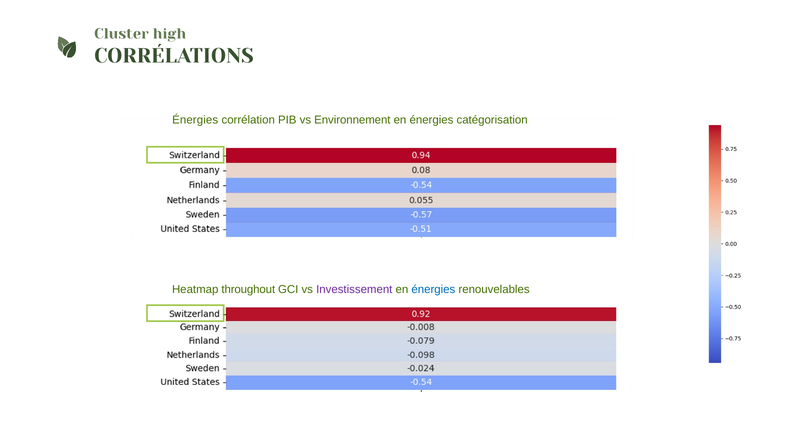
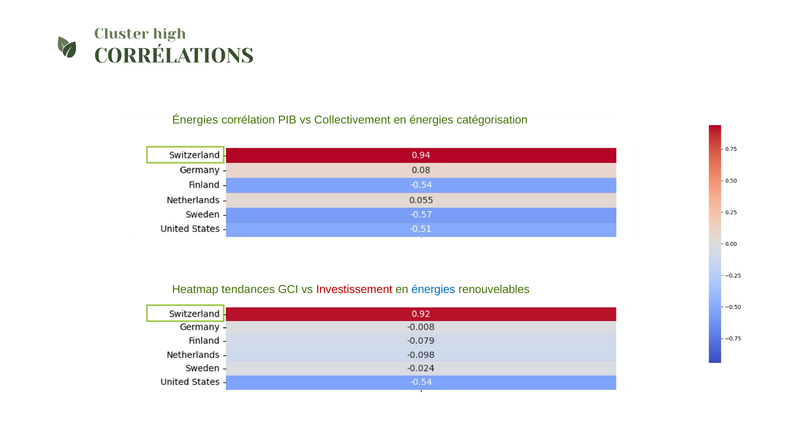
Environnement: Environnement -> Collectivement (352, 120)
throughout: throughout -> tendances (248, 290)
Investissement colour: purple -> red (354, 290)
